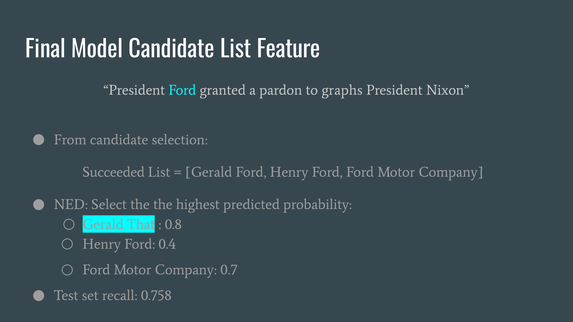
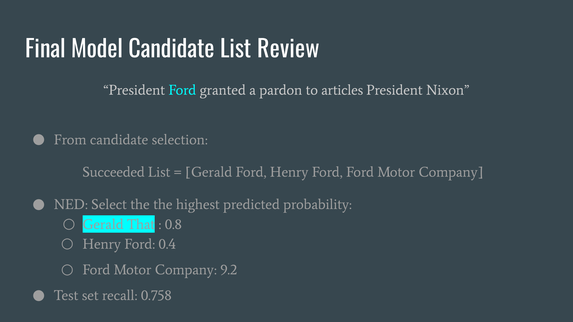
Feature: Feature -> Review (288, 50)
graphs: graphs -> articles (342, 90)
0.7: 0.7 -> 9.2 (229, 270)
